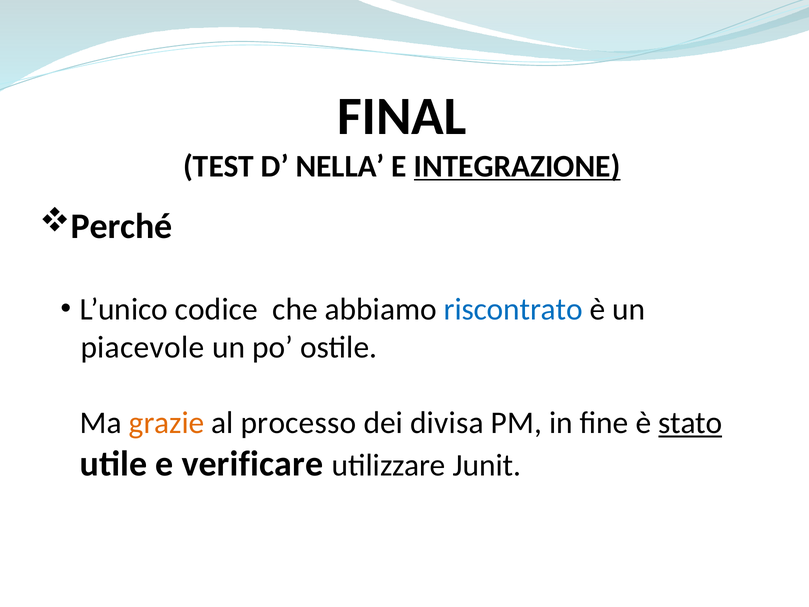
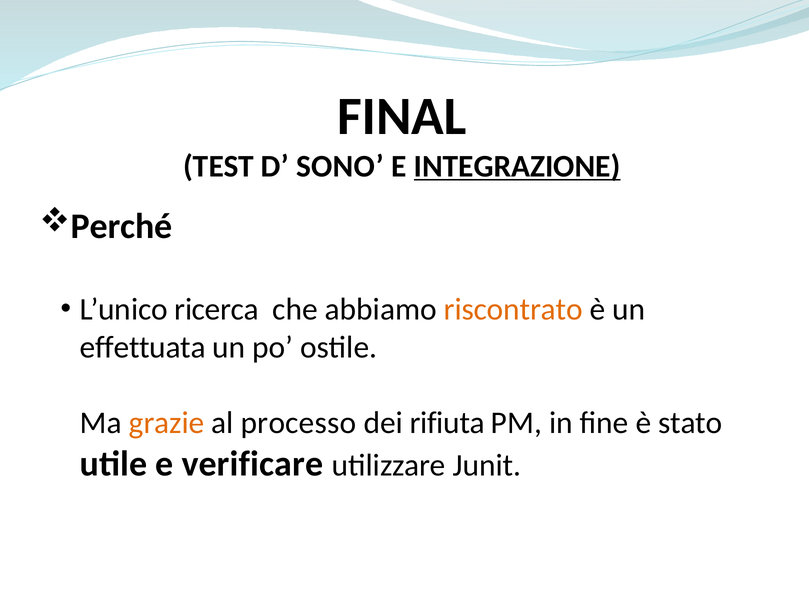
NELLA: NELLA -> SONO (340, 166)
codice: codice -> ricerca (217, 309)
riscontrato colour: blue -> orange (513, 309)
piacevole: piacevole -> effettuata (143, 347)
divisa: divisa -> rifiuta (447, 423)
stato underline: present -> none (690, 423)
